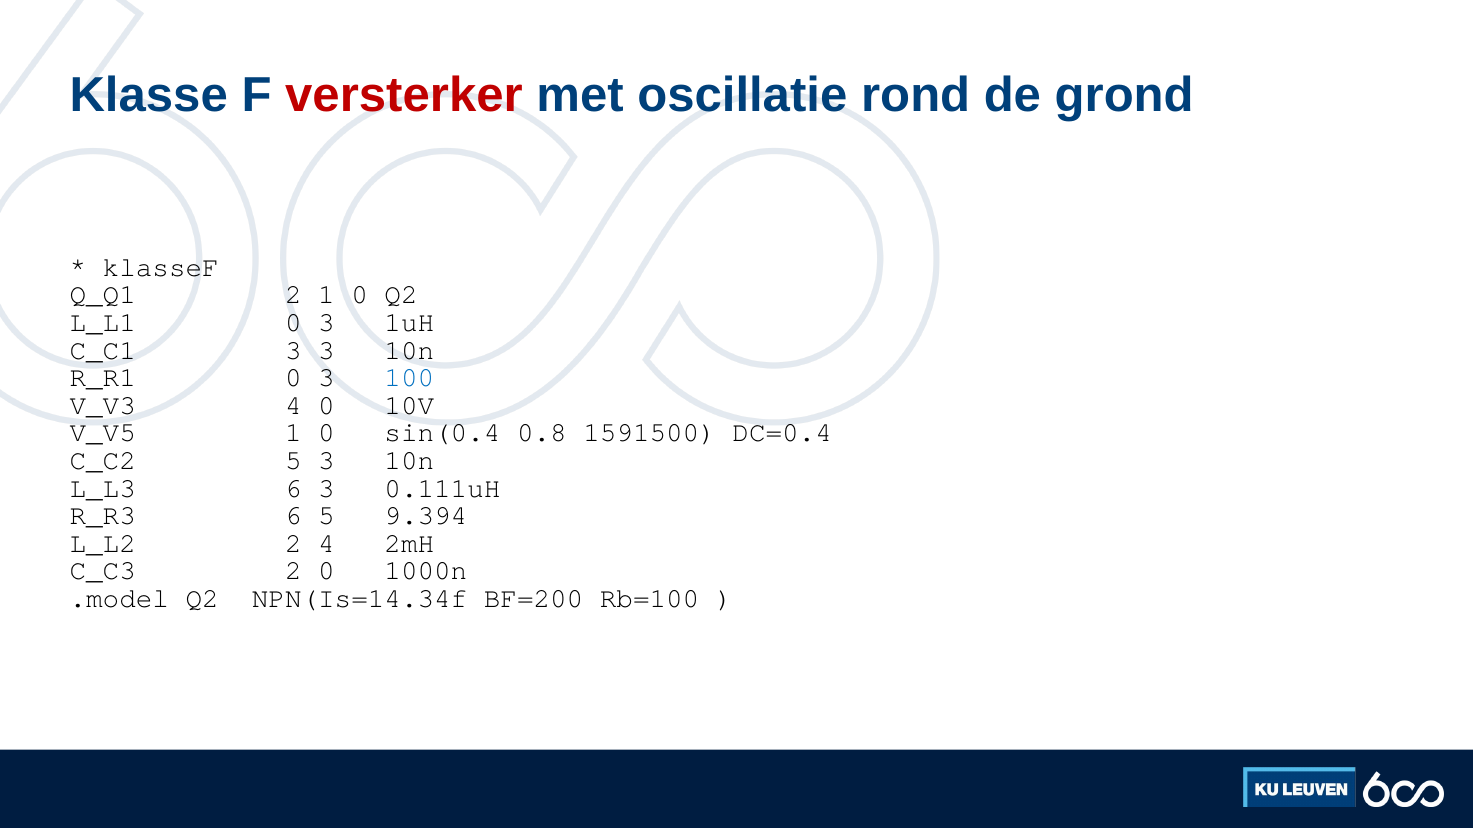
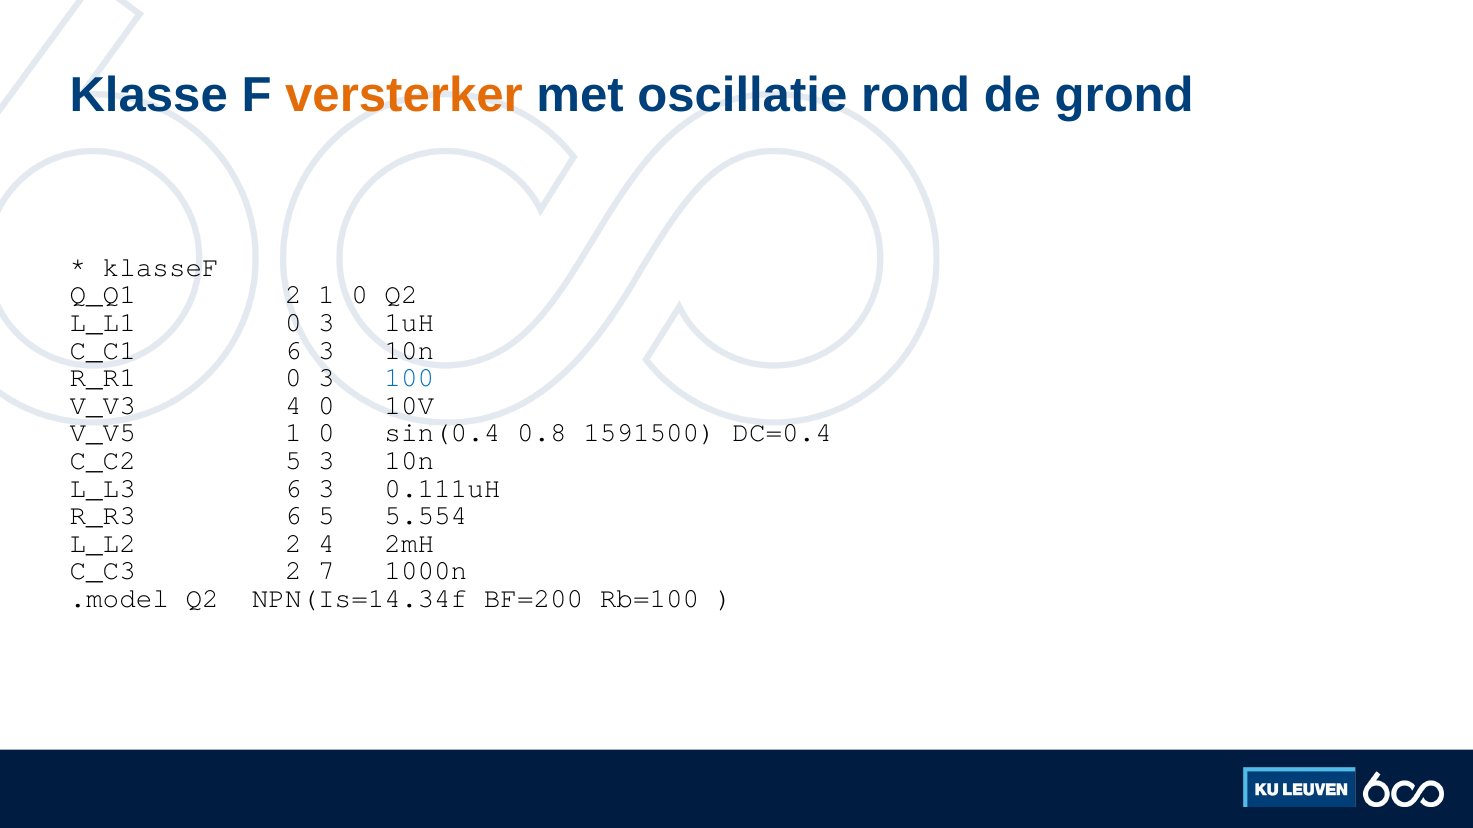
versterker colour: red -> orange (404, 96)
C_C1 3: 3 -> 6 (293, 350)
9.394: 9.394 -> 5.554 (426, 516)
2 0: 0 -> 7 (326, 571)
